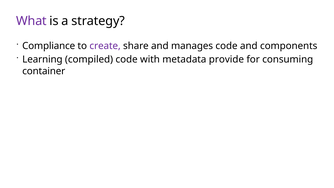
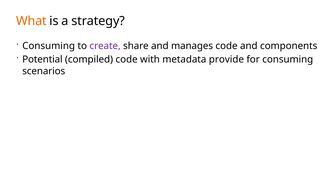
What colour: purple -> orange (31, 21)
Compliance: Compliance -> Consuming (49, 46)
Learning: Learning -> Potential (42, 59)
container: container -> scenarios (44, 71)
